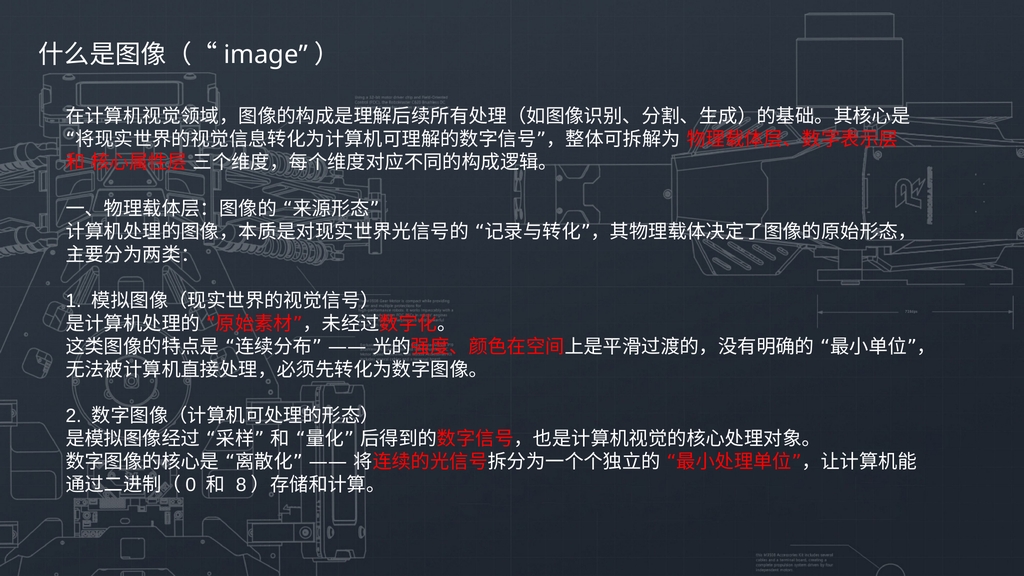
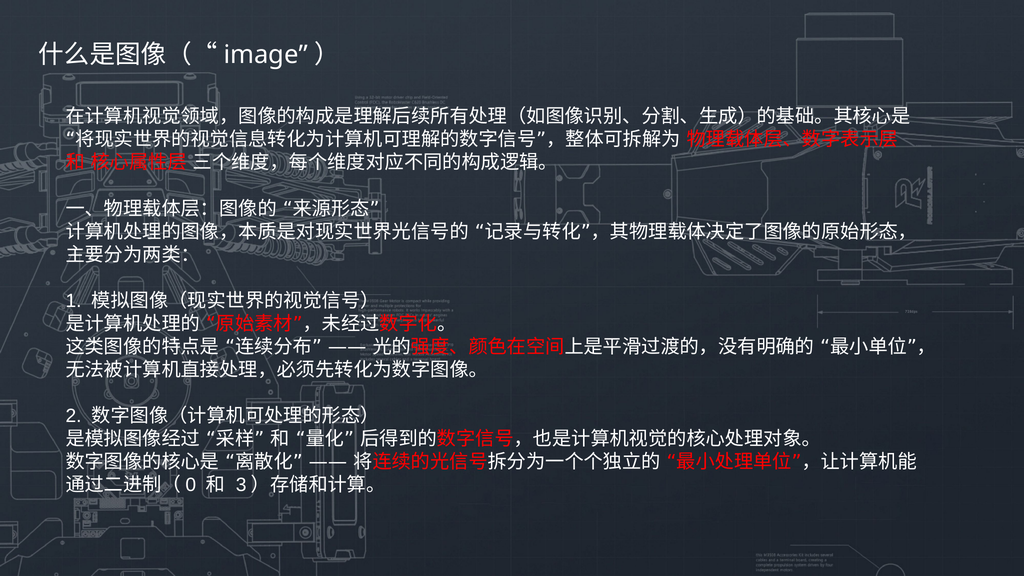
8: 8 -> 3 (241, 485)
